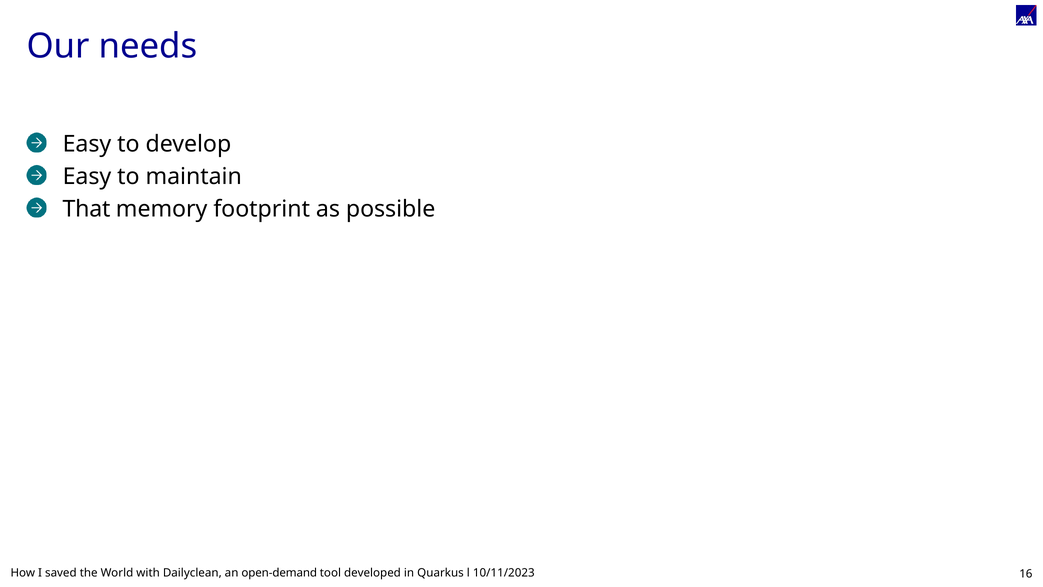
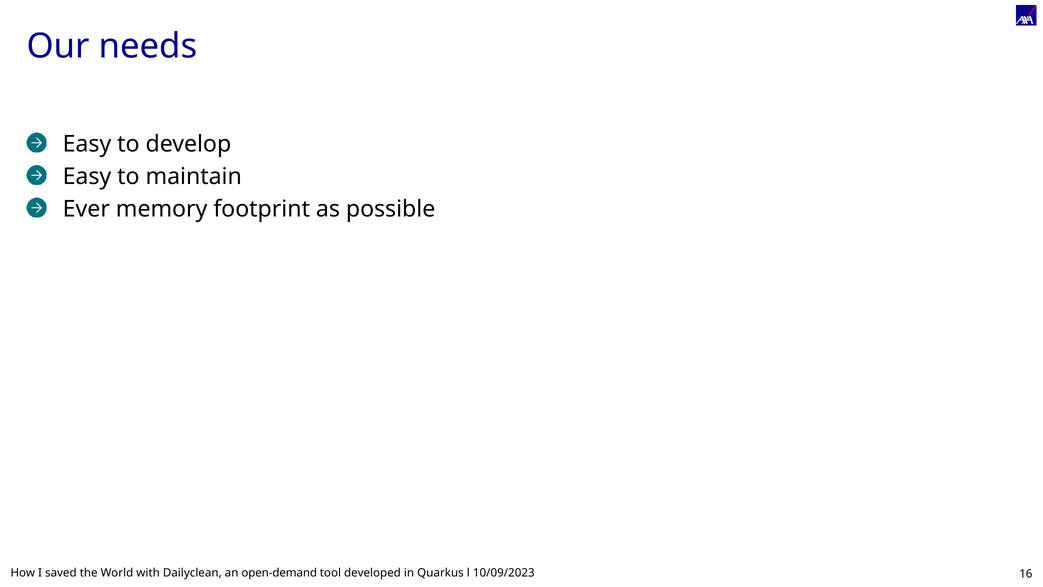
That: That -> Ever (86, 209)
10/11/2023: 10/11/2023 -> 10/09/2023 (504, 573)
